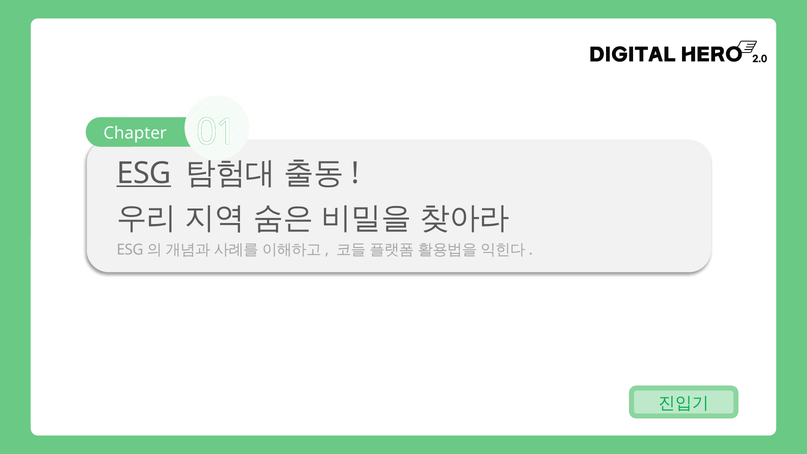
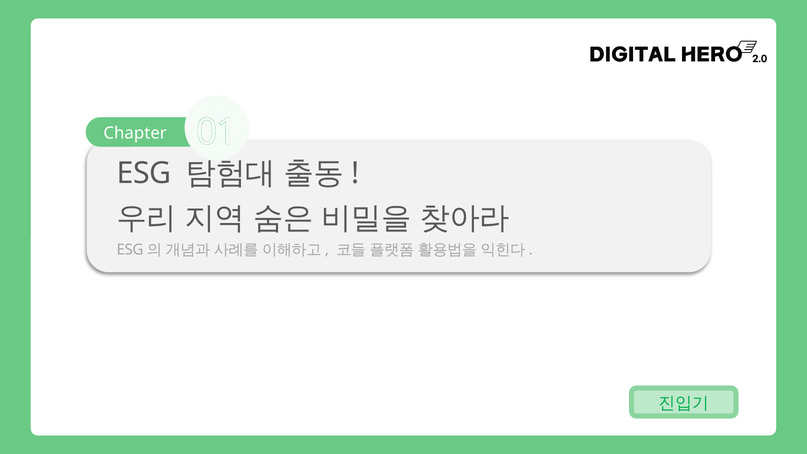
ESG underline: present -> none (144, 173)
